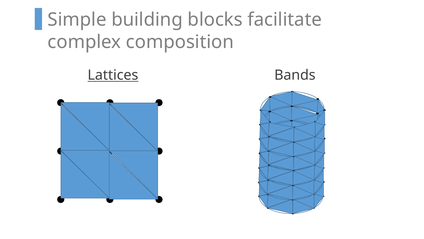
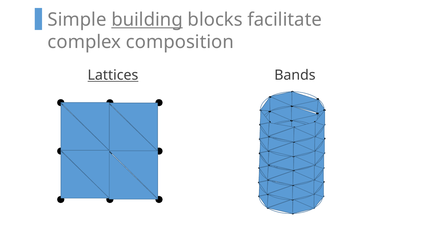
building underline: none -> present (147, 20)
